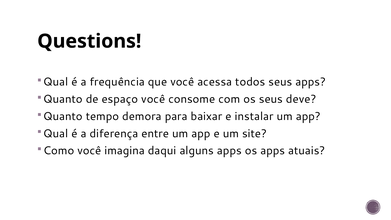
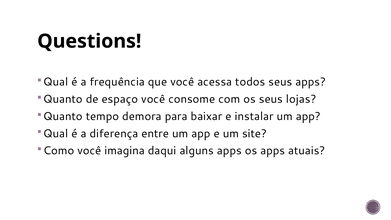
deve: deve -> lojas (301, 99)
